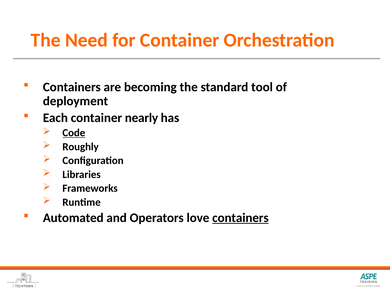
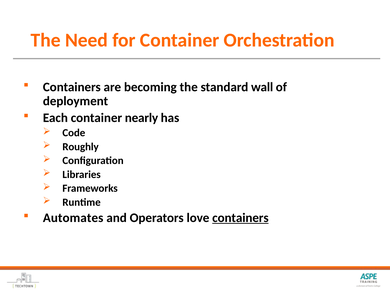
tool: tool -> wall (262, 87)
Code underline: present -> none (74, 133)
Automated: Automated -> Automates (73, 217)
